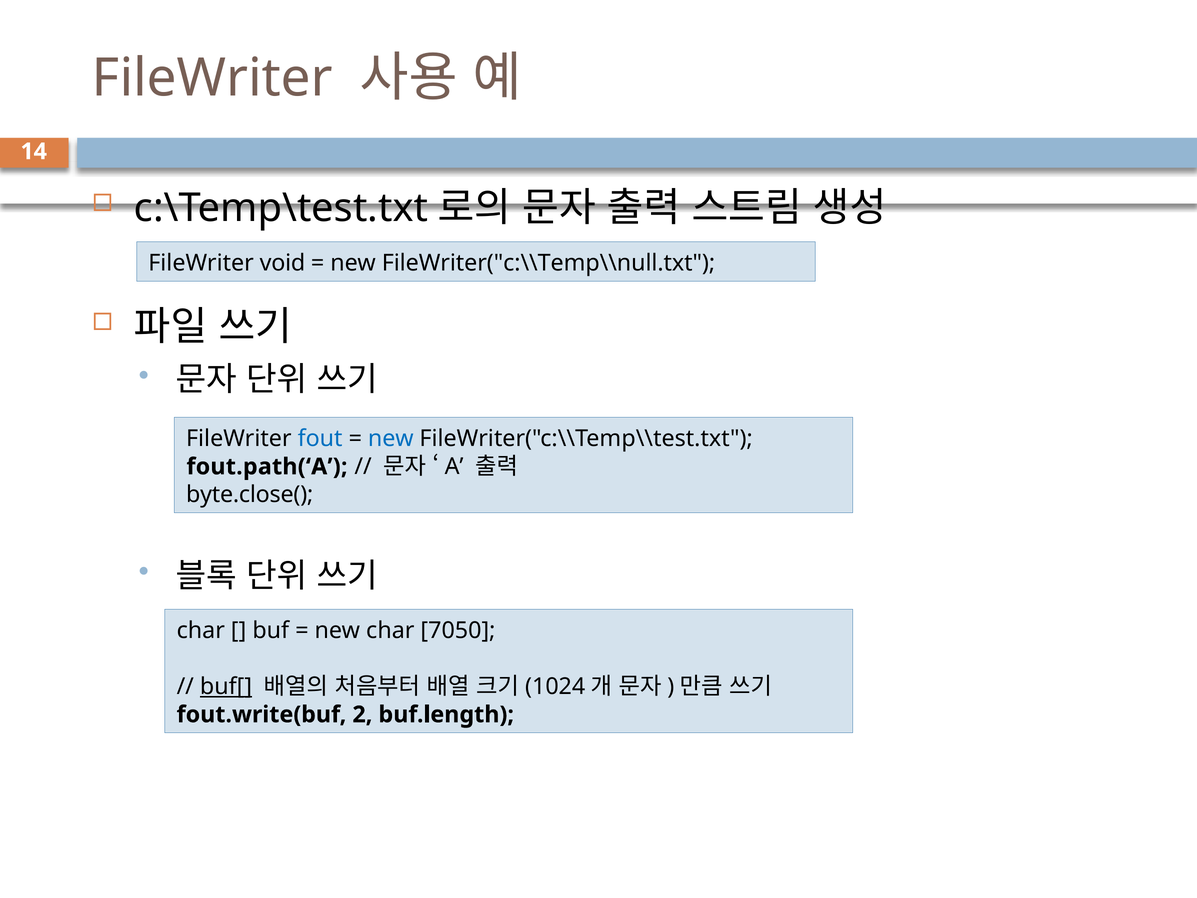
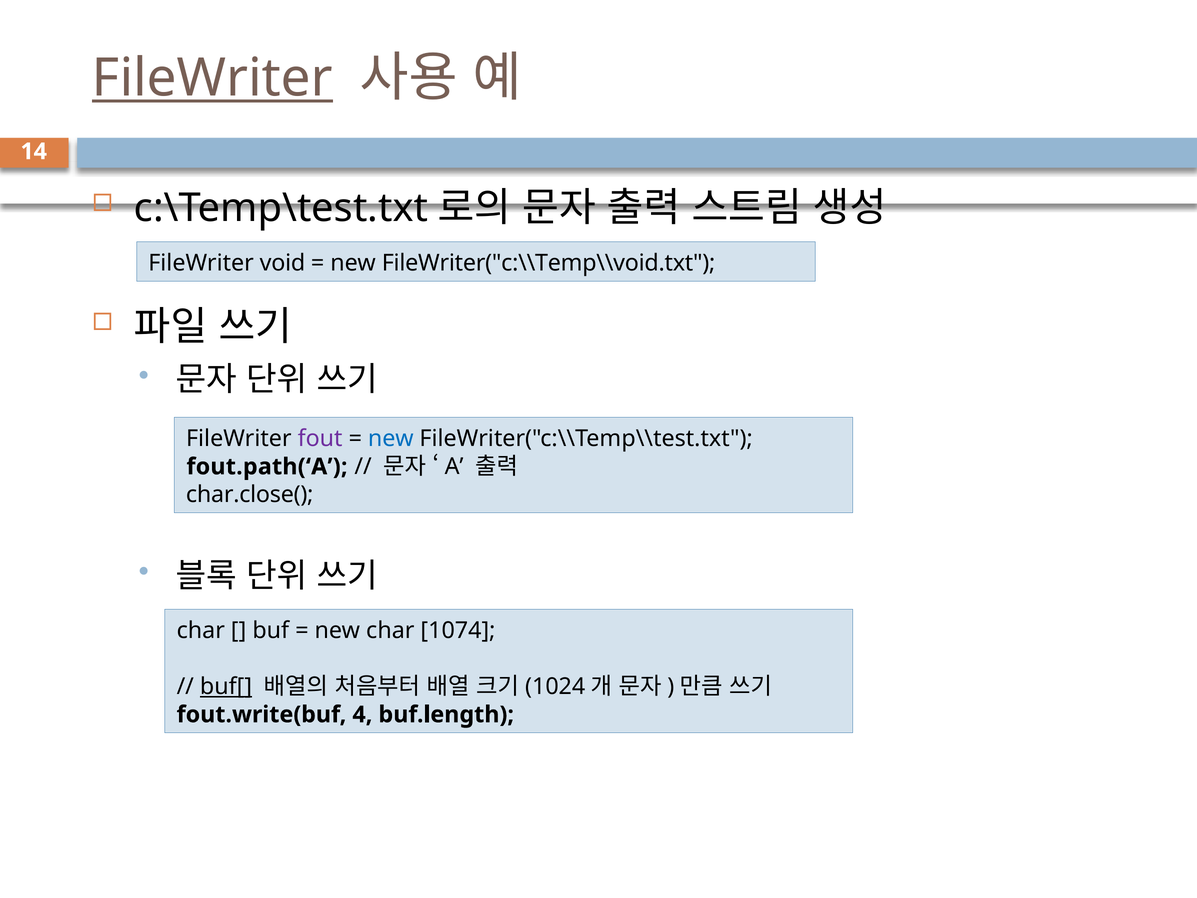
FileWriter underline: none -> present (212, 78)
FileWriter("c:\\Temp\\null.txt: FileWriter("c:\\Temp\\null.txt -> FileWriter("c:\\Temp\\void.txt (549, 263)
fout colour: blue -> purple (320, 439)
byte.close(: byte.close( -> char.close( (250, 494)
7050: 7050 -> 1074 (458, 631)
2: 2 -> 4 (362, 714)
